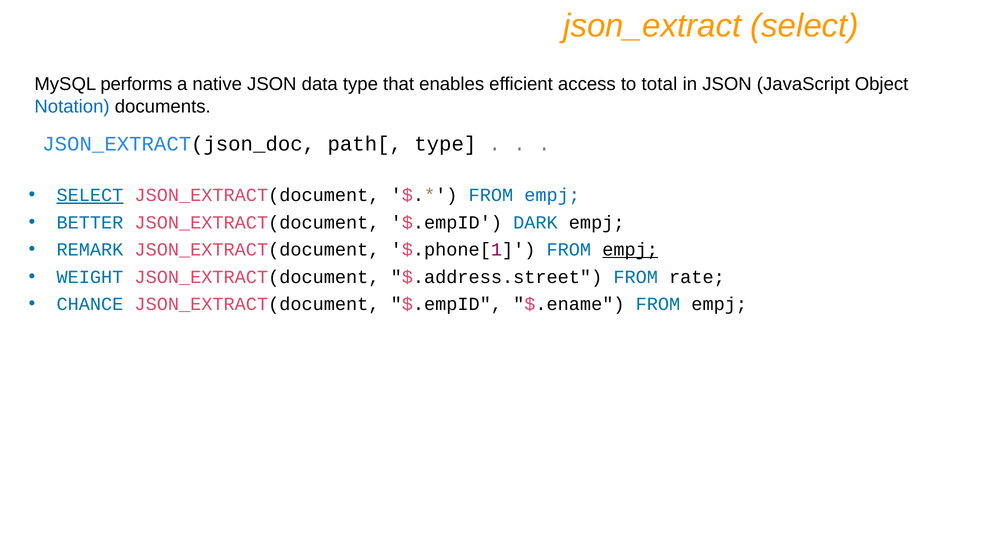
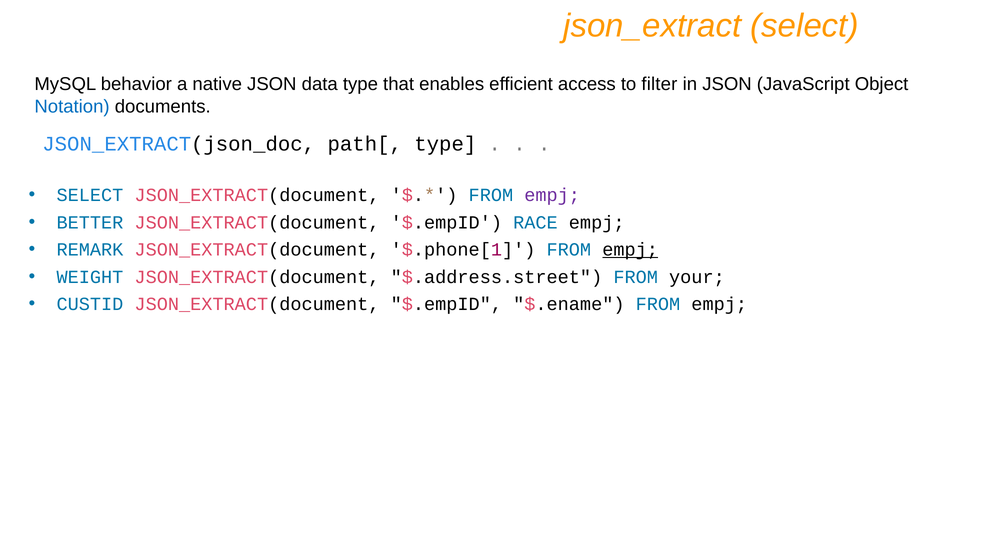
performs: performs -> behavior (136, 84)
total: total -> filter (659, 84)
SELECT underline: present -> none (90, 195)
empj colour: blue -> purple (552, 195)
DARK: DARK -> RACE (535, 222)
rate: rate -> your (697, 277)
CHANCE: CHANCE -> CUSTID (90, 304)
